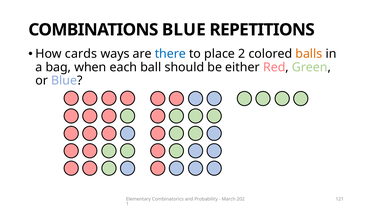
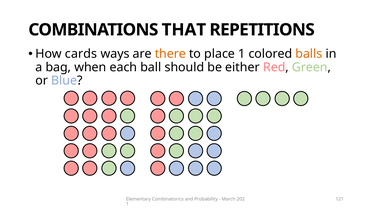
COMBINATIONS BLUE: BLUE -> THAT (184, 30)
there colour: blue -> orange (170, 54)
place 2: 2 -> 1 (242, 54)
